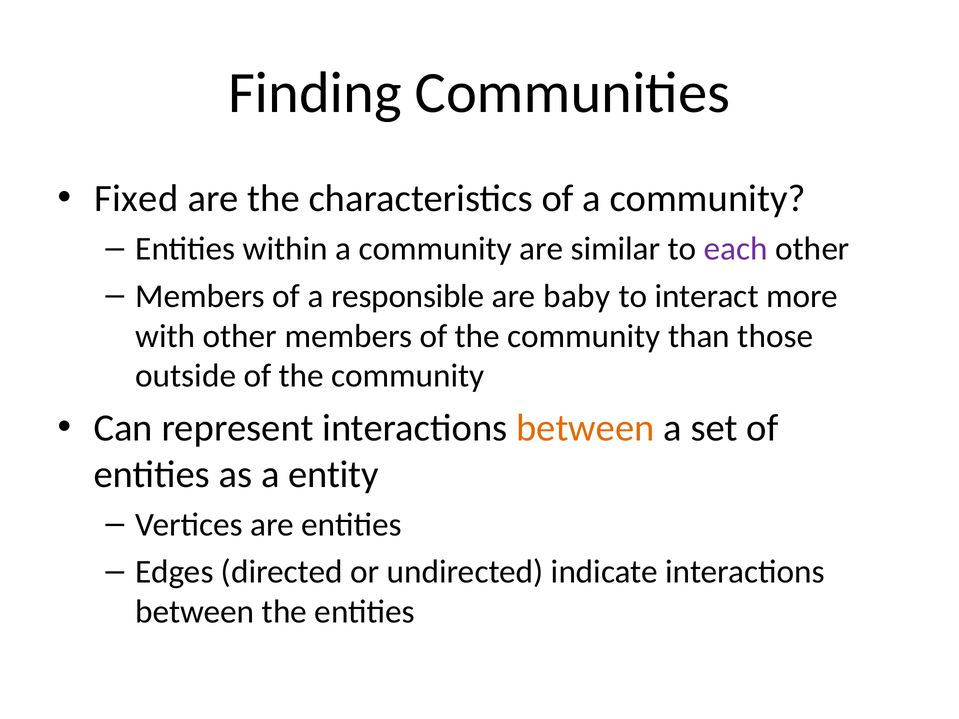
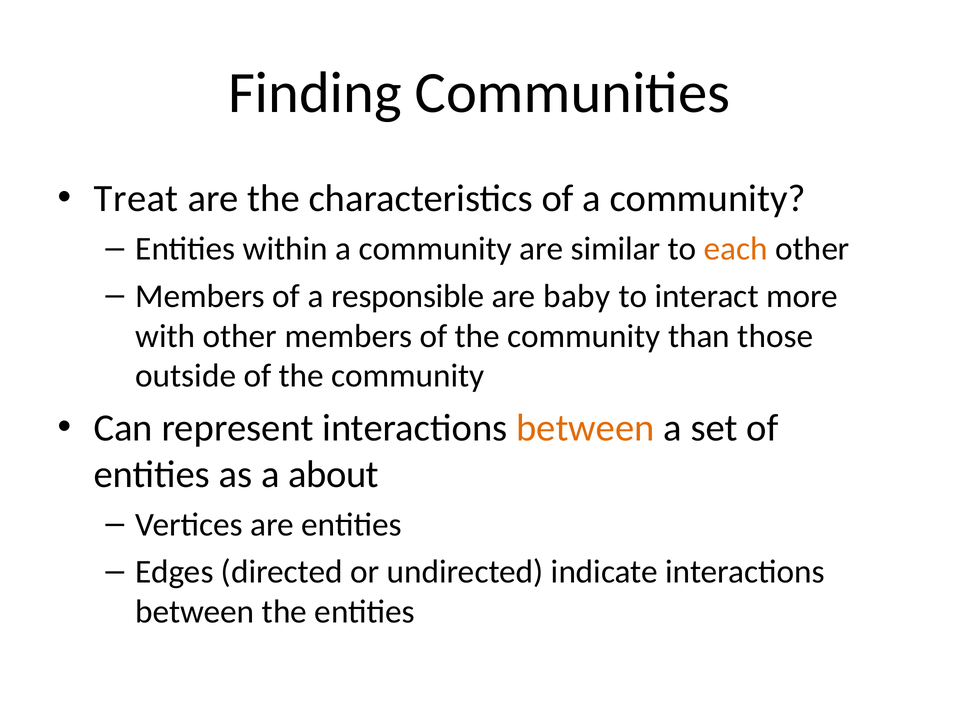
Fixed: Fixed -> Treat (136, 198)
each colour: purple -> orange (736, 249)
entity: entity -> about (333, 474)
